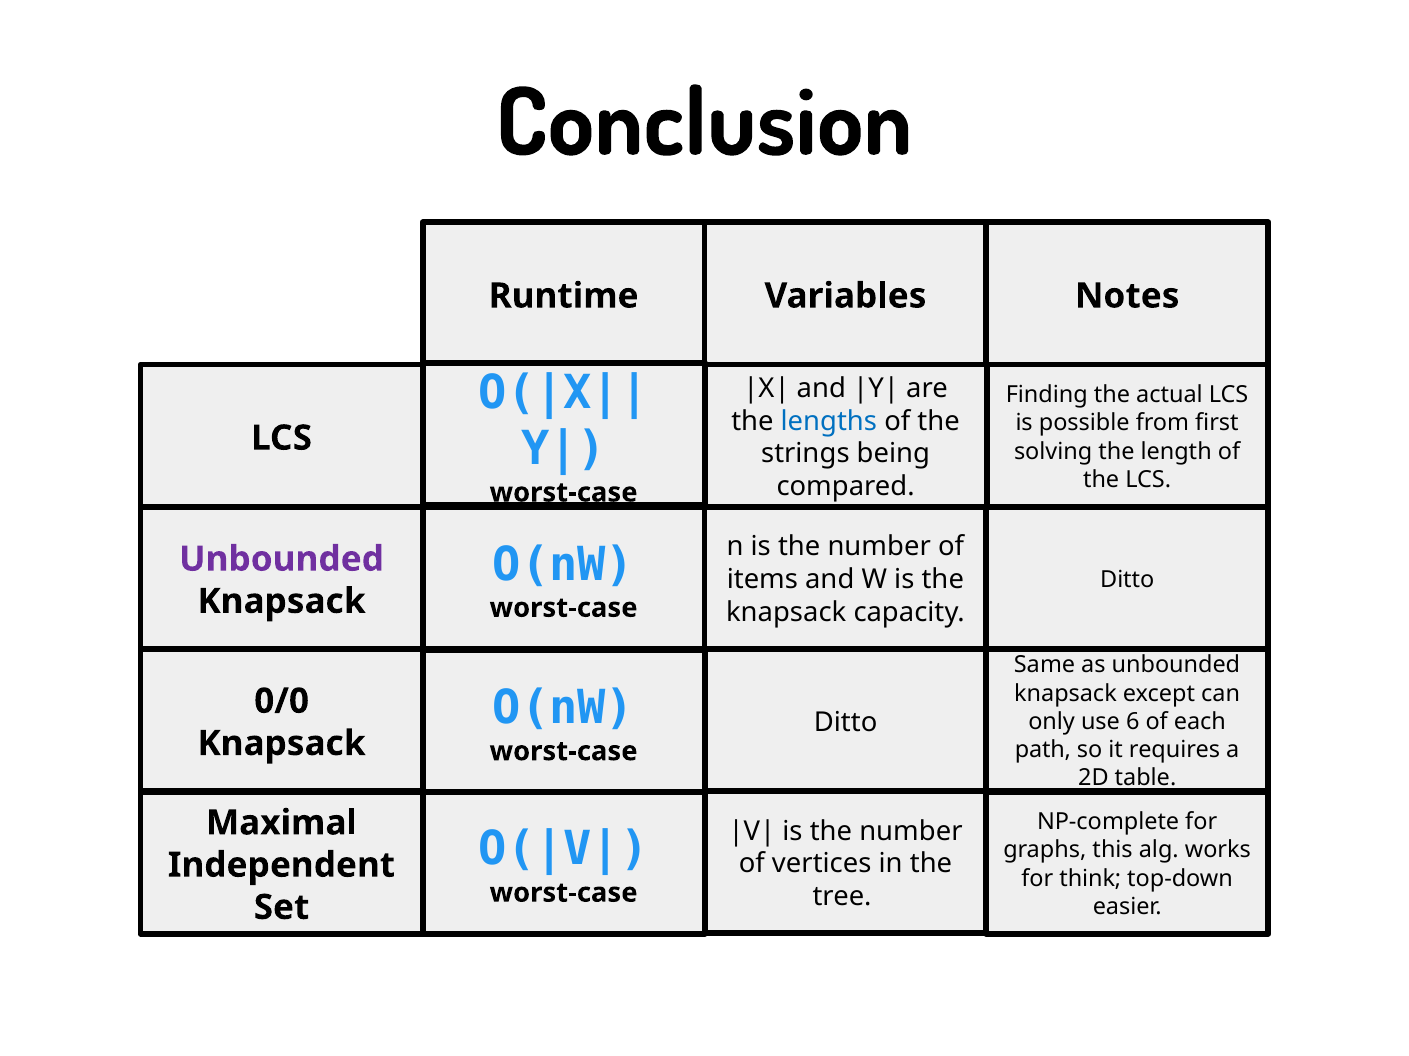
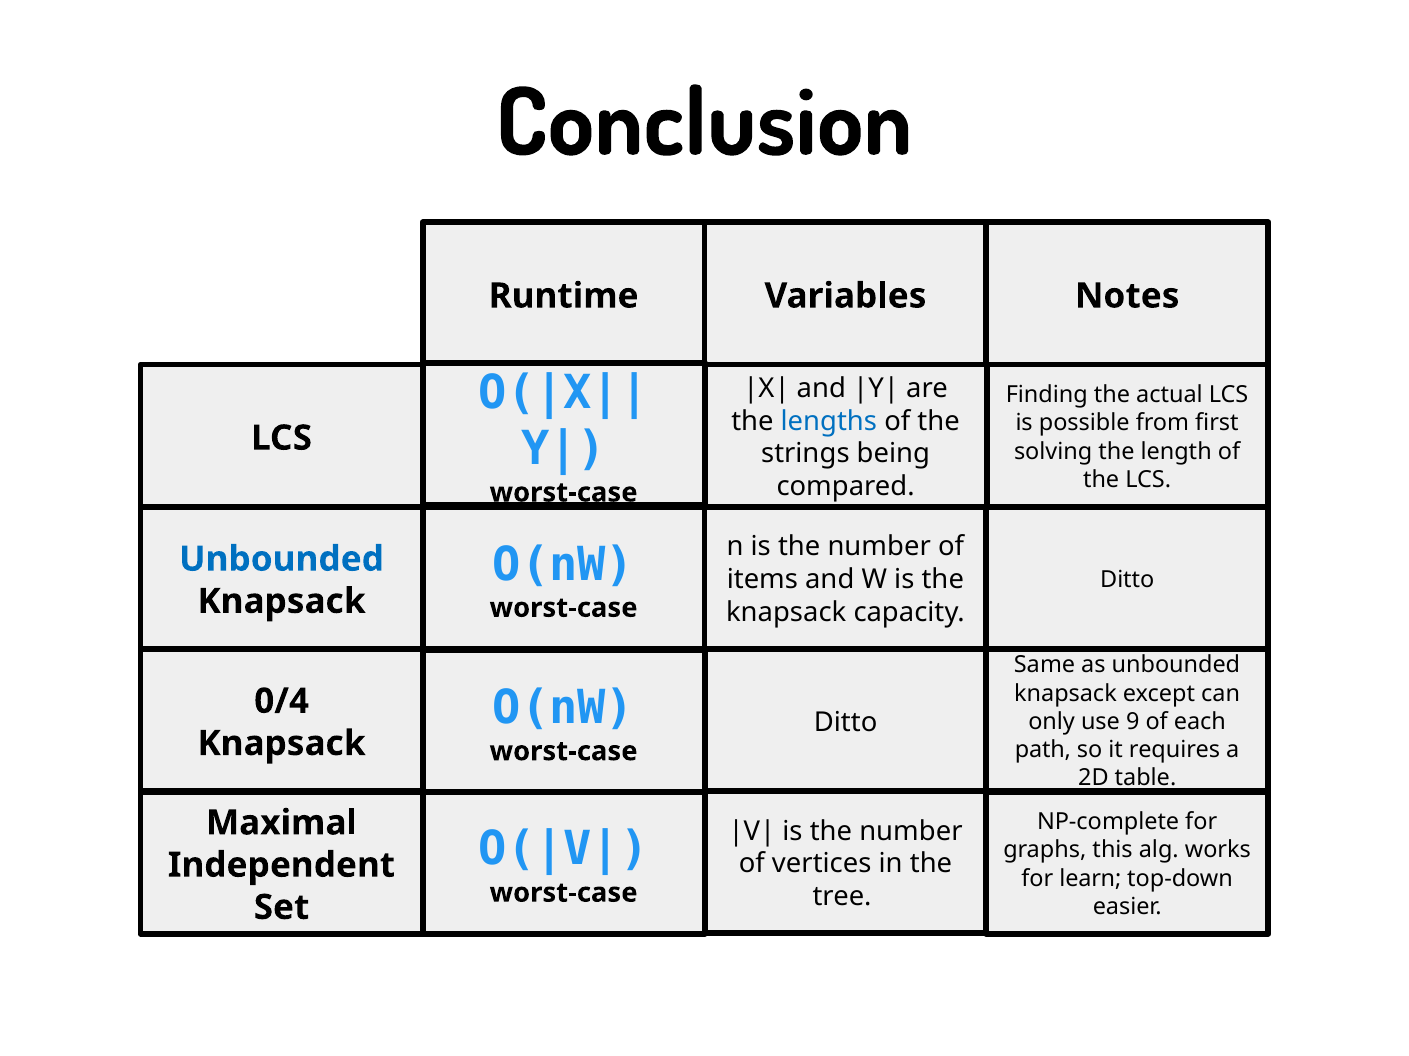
Unbounded colour: purple -> blue (281, 559)
0/0: 0/0 -> 0/4 (282, 702)
6: 6 -> 9 (1133, 722)
think: think -> learn (1090, 879)
